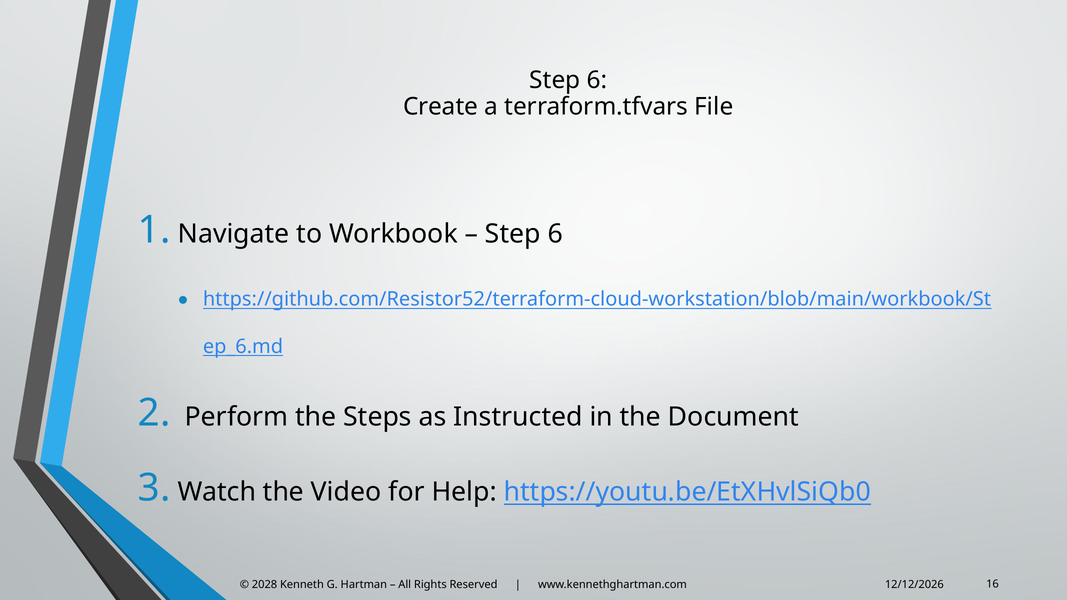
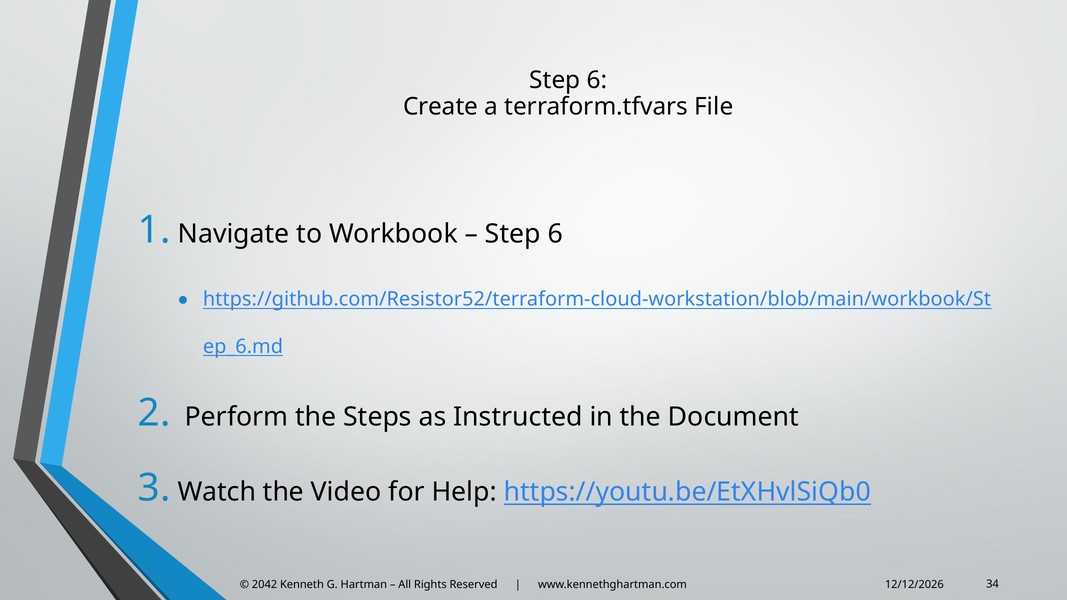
16: 16 -> 34 (992, 584)
2028: 2028 -> 2042 (265, 585)
